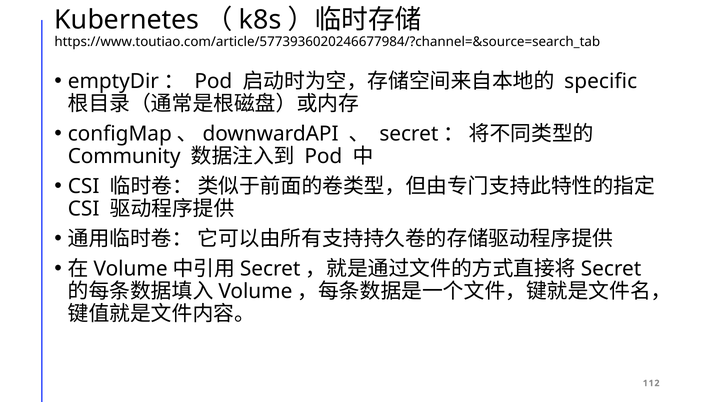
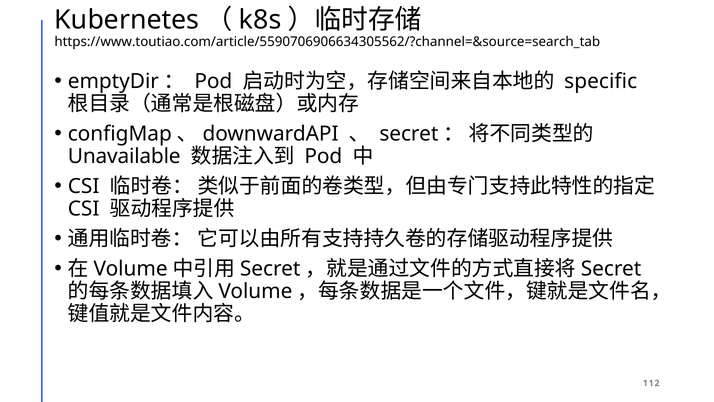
https://www.toutiao.com/article/5773936020246677984/?channel=&source=search_tab: https://www.toutiao.com/article/5773936020246677984/?channel=&source=search_tab -> https://www.toutiao.com/article/5590706906634305562/?channel=&source=search_tab (327, 42)
Community: Community -> Unavailable (124, 156)
